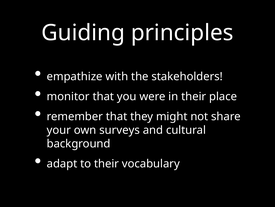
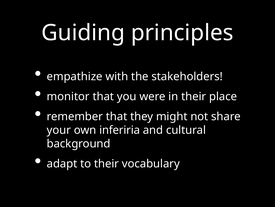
surveys: surveys -> inferiria (120, 130)
